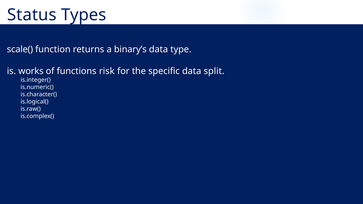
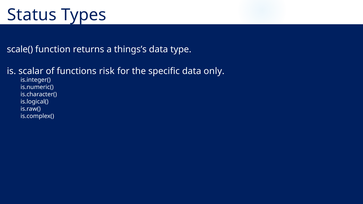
binary’s: binary’s -> things’s (130, 49)
works: works -> scalar (31, 71)
split: split -> only (214, 71)
